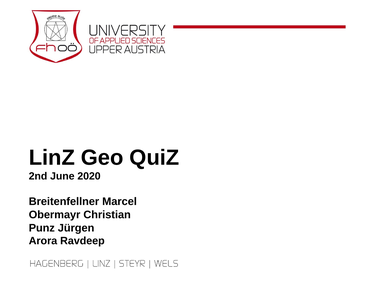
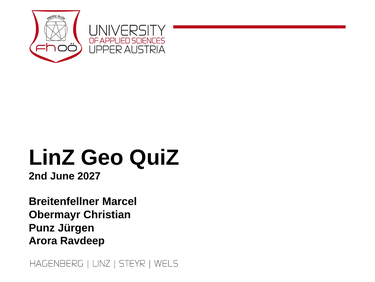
2020: 2020 -> 2027 (89, 176)
